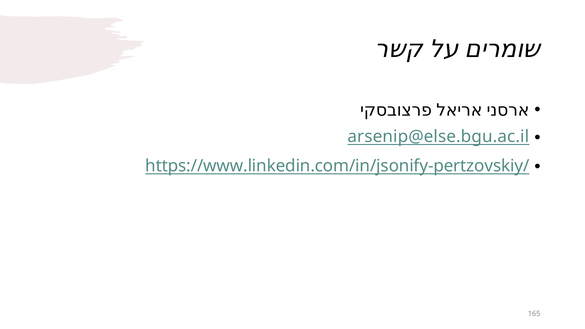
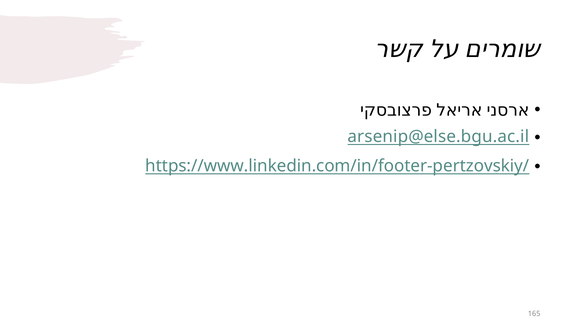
https://www.linkedin.com/in/jsonify-pertzovskiy/: https://www.linkedin.com/in/jsonify-pertzovskiy/ -> https://www.linkedin.com/in/footer-pertzovskiy/ (337, 166)
